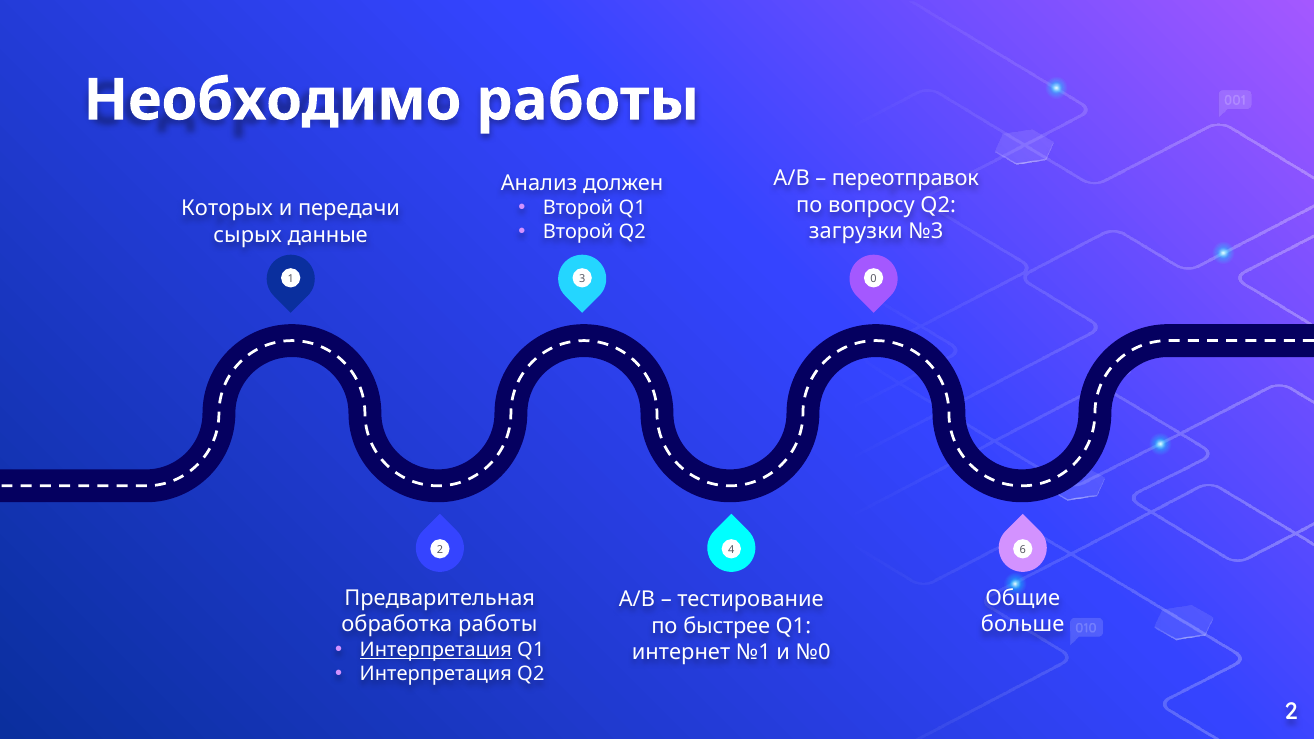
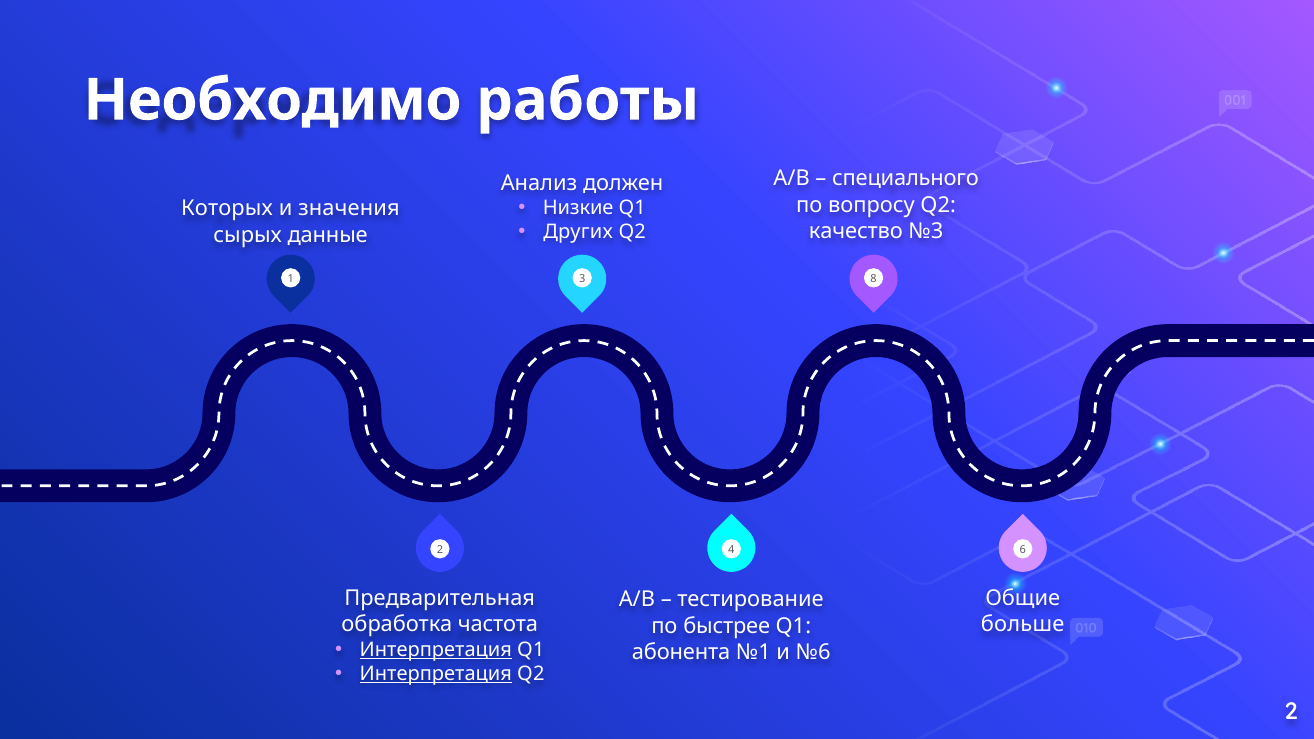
переотправок: переотправок -> специального (905, 179)
Второй: Второй -> Низкие (578, 208)
передачи: передачи -> значения (349, 209)
Второй: Второй -> Других (578, 232)
загрузки: загрузки -> качество (856, 231)
0: 0 -> 8 (874, 279)
обработка работы: работы -> частота (498, 625)
интернет: интернет -> абонента (681, 652)
№0: №0 -> №6 (813, 652)
Интерпретация underline: none -> present (436, 674)
